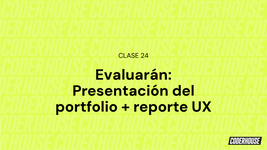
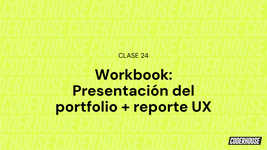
Evaluarán: Evaluarán -> Workbook (134, 75)
